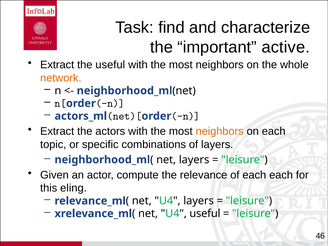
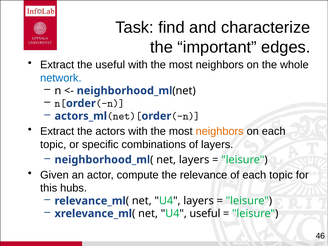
active: active -> edges (286, 47)
network colour: orange -> blue (61, 78)
of each each: each -> topic (281, 175)
eling: eling -> hubs (74, 188)
